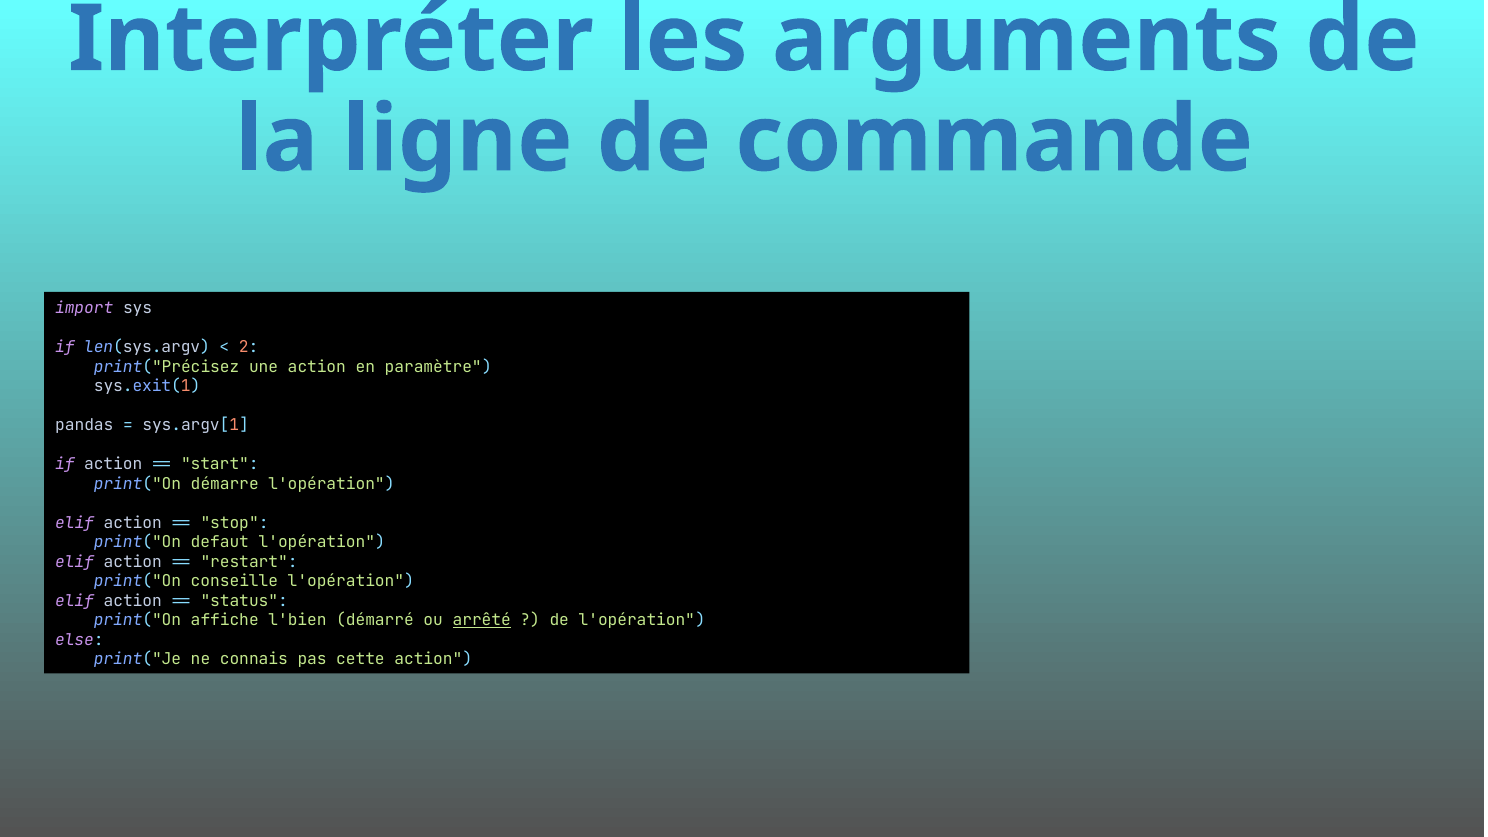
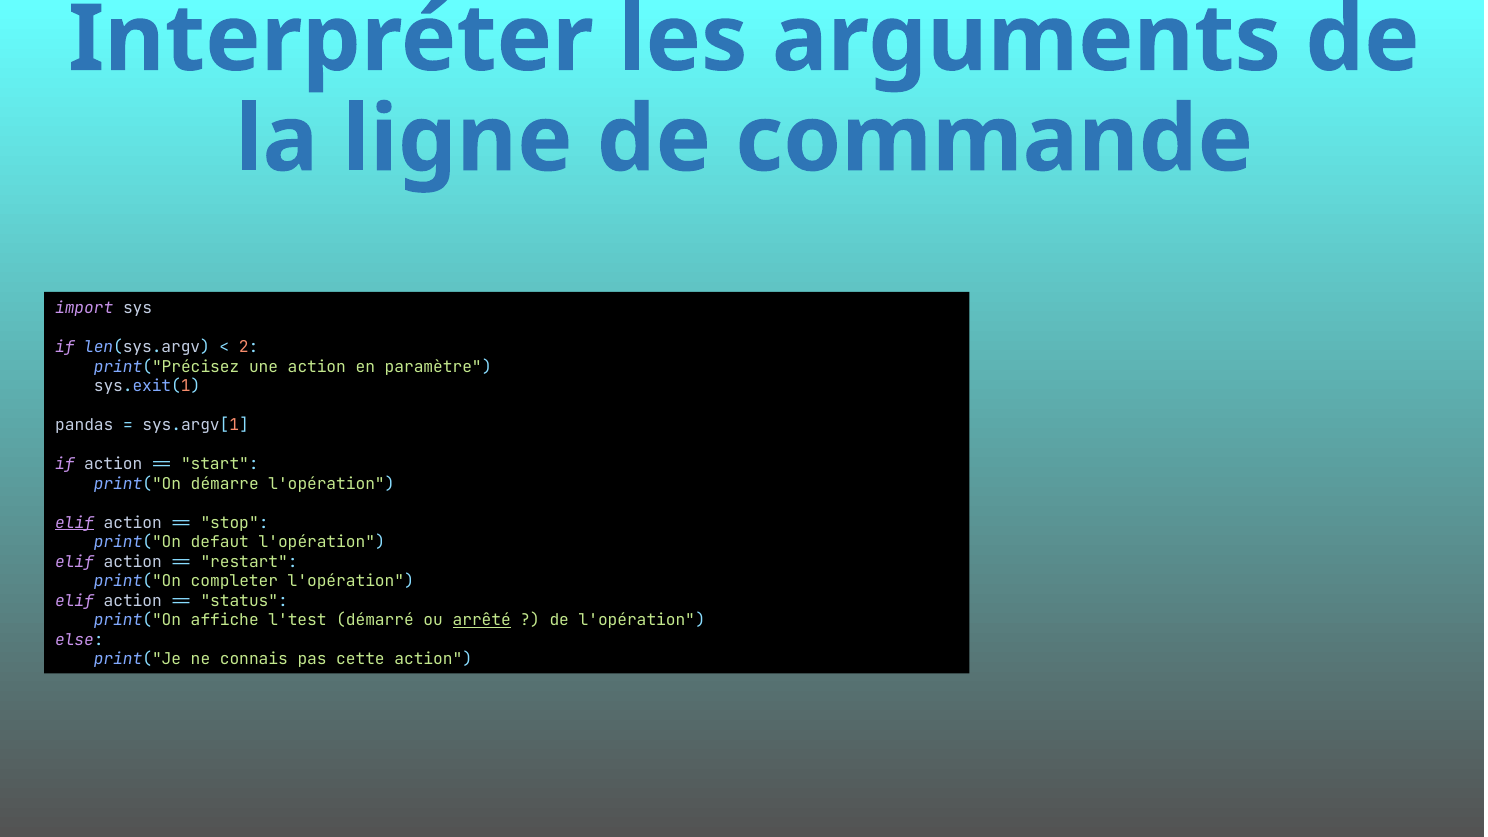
elif underline: none -> present (75, 523)
conseille: conseille -> completer (234, 581)
l'bien: l'bien -> l'test (297, 620)
